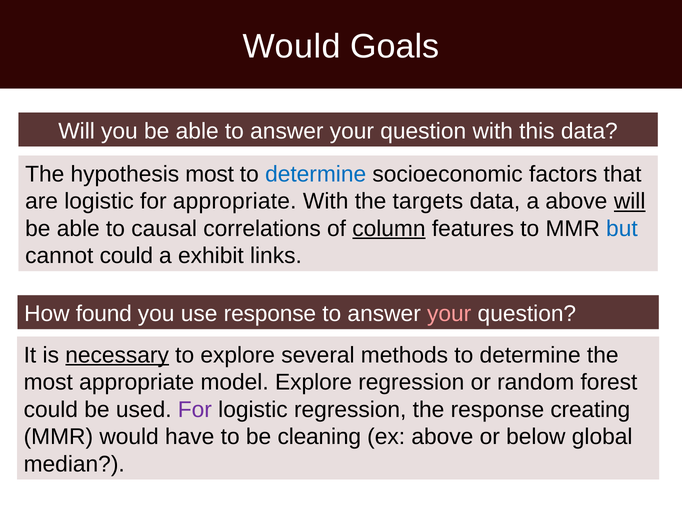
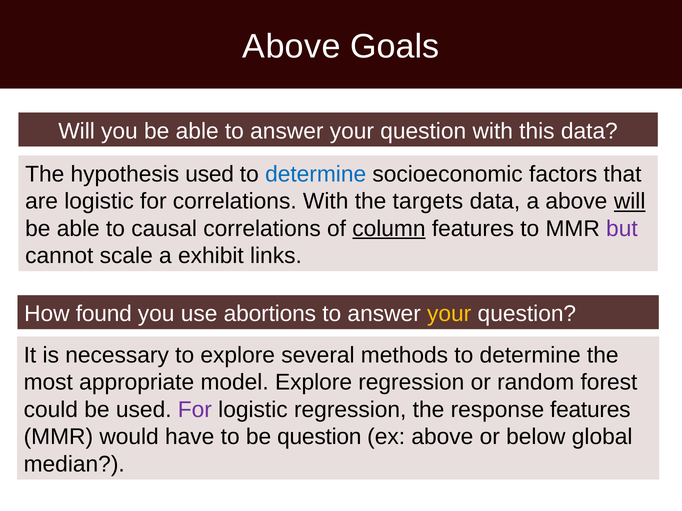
Would: Would -> Above (291, 47)
hypothesis most: most -> used (210, 174)
for appropriate: appropriate -> correlations (235, 202)
but colour: blue -> purple (622, 229)
cannot could: could -> scale (126, 256)
use response: response -> abortions (270, 314)
your colour: pink -> yellow (449, 314)
necessary underline: present -> none (117, 355)
response creating: creating -> features (590, 410)
be cleaning: cleaning -> question (319, 437)
